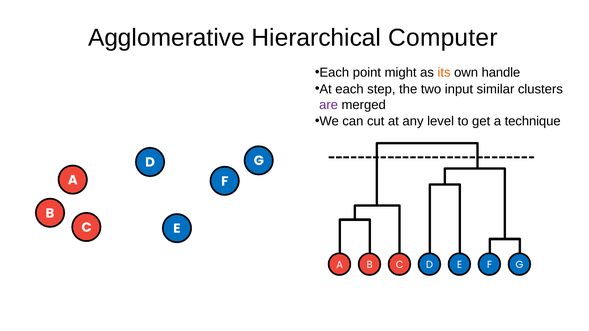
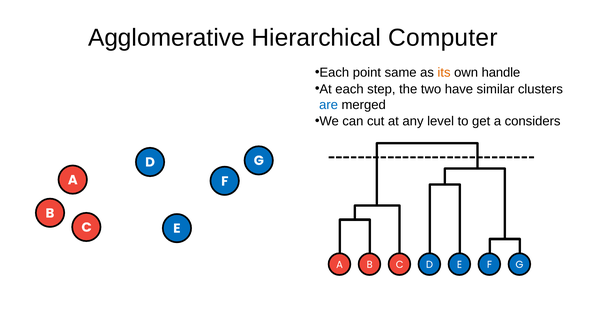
might: might -> same (401, 73)
input: input -> have (459, 89)
are colour: purple -> blue (329, 105)
technique: technique -> considers (533, 121)
